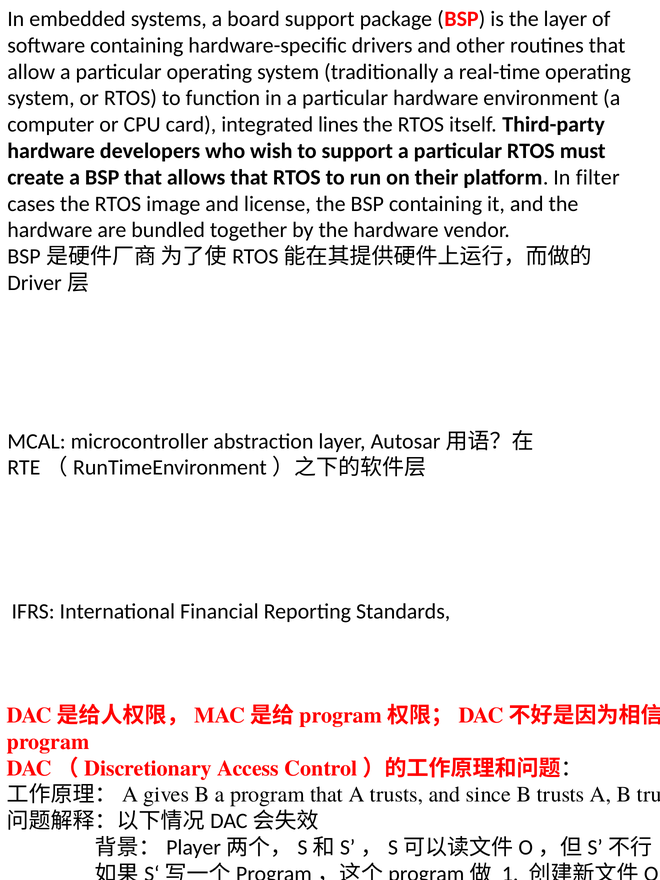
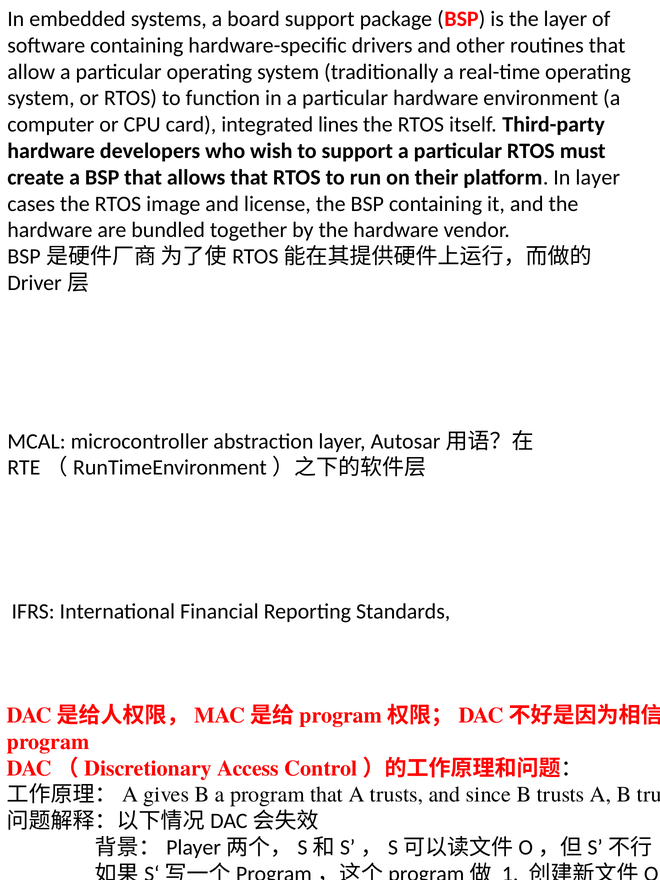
In filter: filter -> layer (598, 177)
